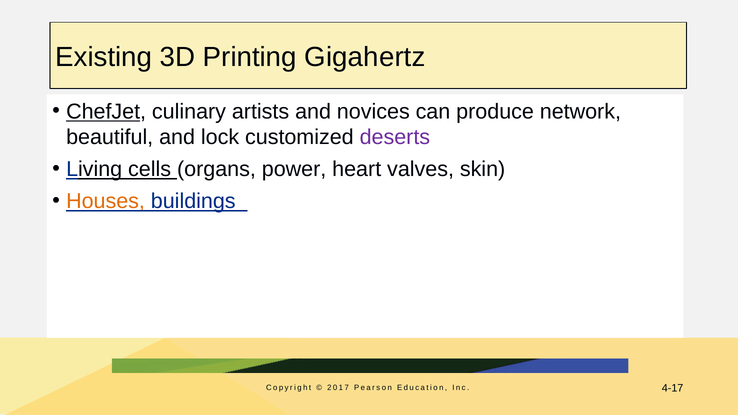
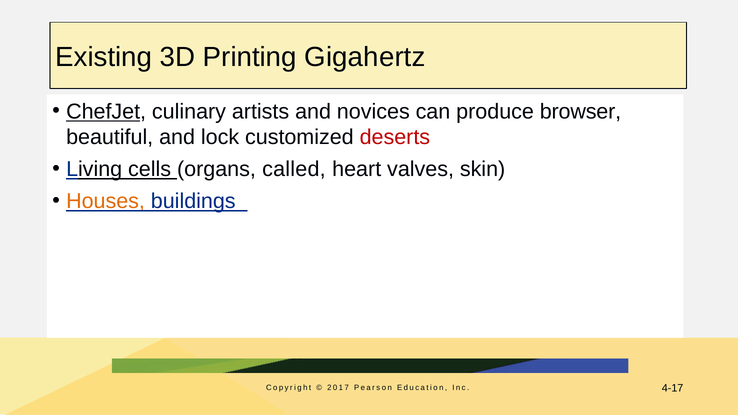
network: network -> browser (580, 112)
deserts colour: purple -> red (395, 137)
power: power -> called (294, 169)
